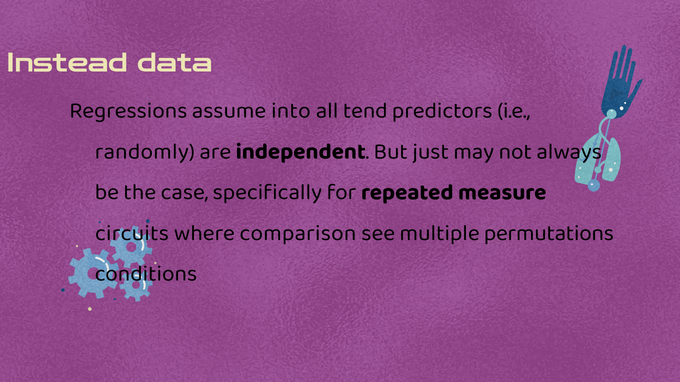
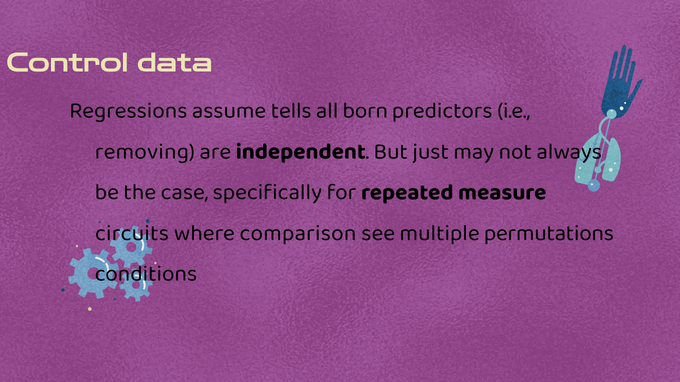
Instead: Instead -> Control (68, 63)
into: into -> tells (291, 110)
tend: tend -> born (365, 110)
randomly: randomly -> removing (145, 151)
